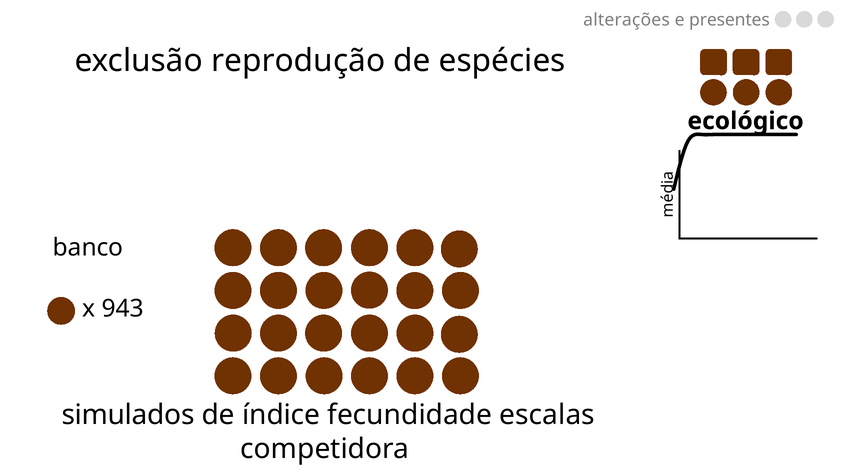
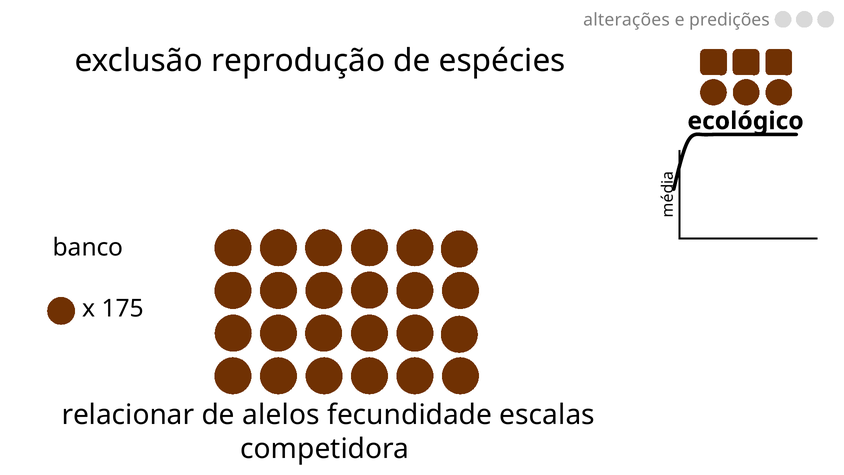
presentes: presentes -> predições (729, 20)
943: 943 -> 175 (123, 308)
simulados: simulados -> relacionar (128, 415)
índice: índice -> alelos (281, 415)
